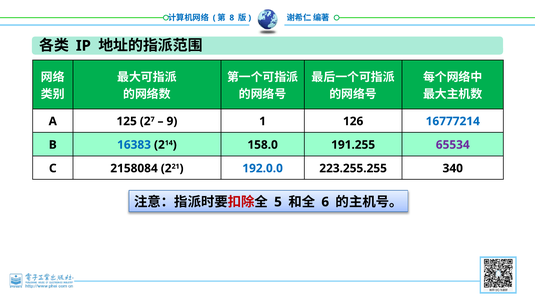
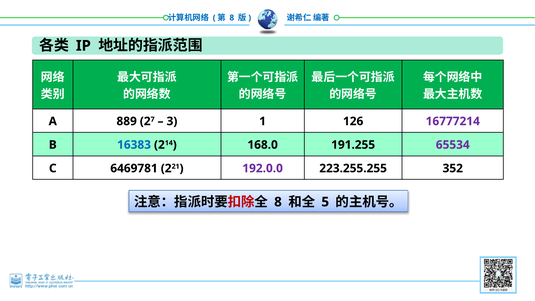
125: 125 -> 889 (127, 121)
9: 9 -> 3 (172, 121)
16777214 colour: blue -> purple (453, 121)
158.0: 158.0 -> 168.0 (263, 145)
2158084: 2158084 -> 6469781 (134, 168)
192.0.0 colour: blue -> purple (263, 168)
340: 340 -> 352 (453, 168)
5: 5 -> 8 (278, 202)
6: 6 -> 5 (325, 202)
